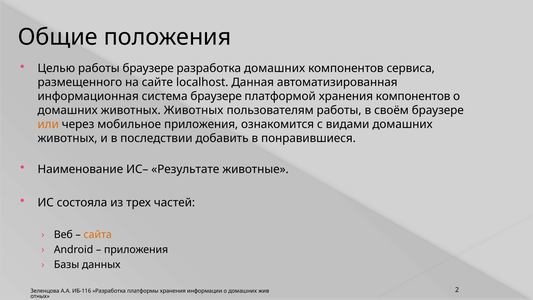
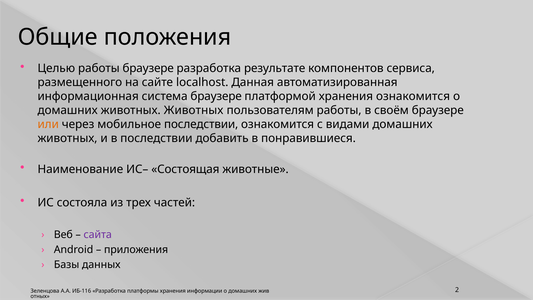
разработка домашних: домашних -> результате (275, 68)
хранения компонентов: компонентов -> ознакомится (413, 96)
мобильное приложения: приложения -> последствии (201, 124)
Результате: Результате -> Состоящая (185, 169)
сайта colour: orange -> purple (98, 235)
